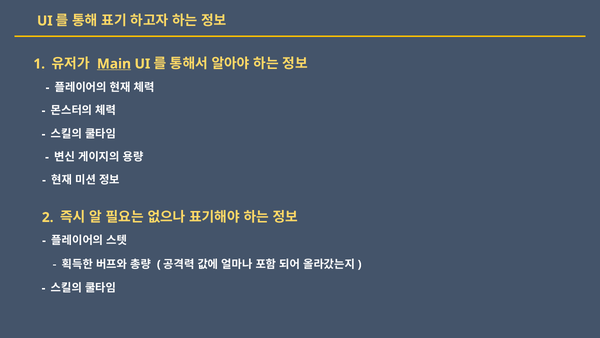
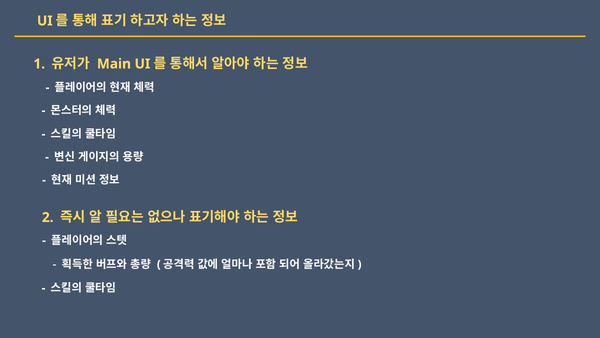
Main underline: present -> none (114, 64)
